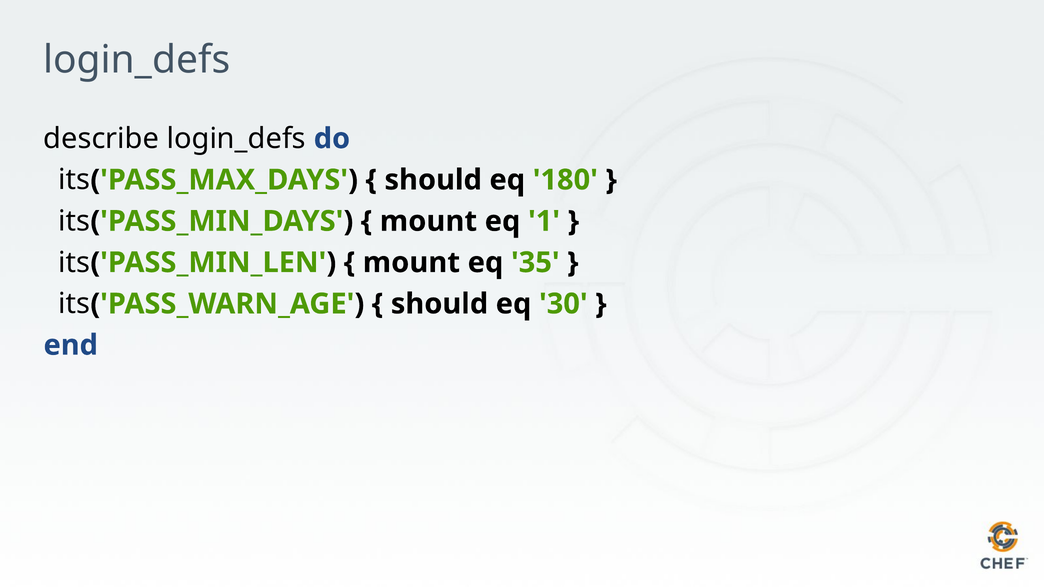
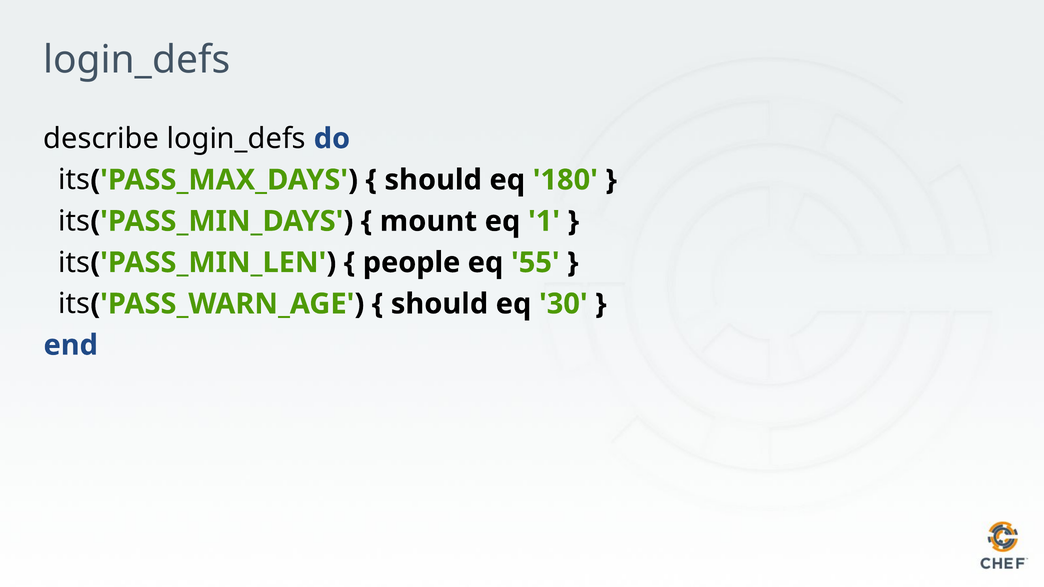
mount: mount -> people (412, 263)
35: 35 -> 55 (535, 263)
